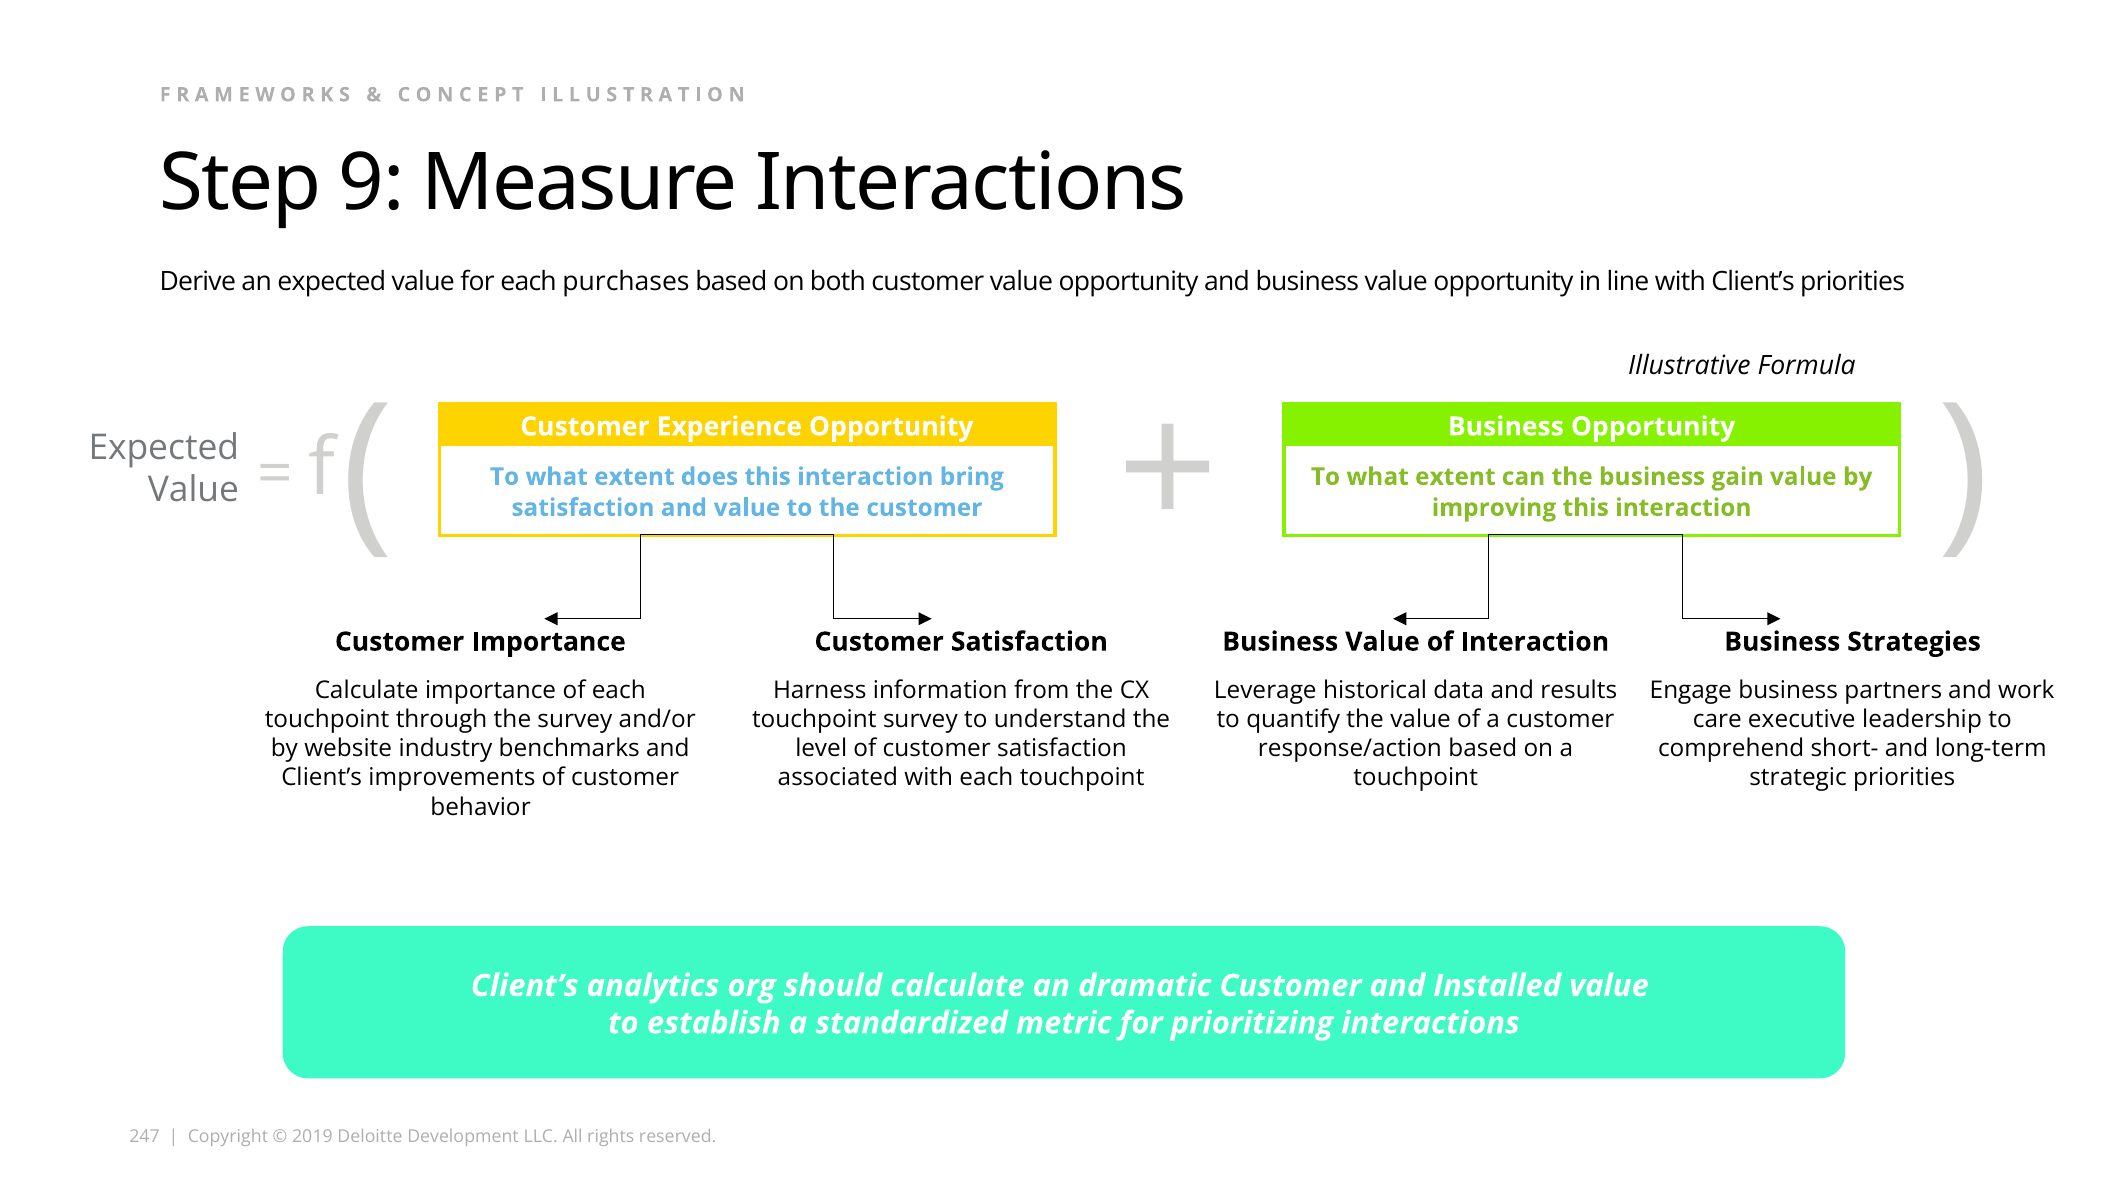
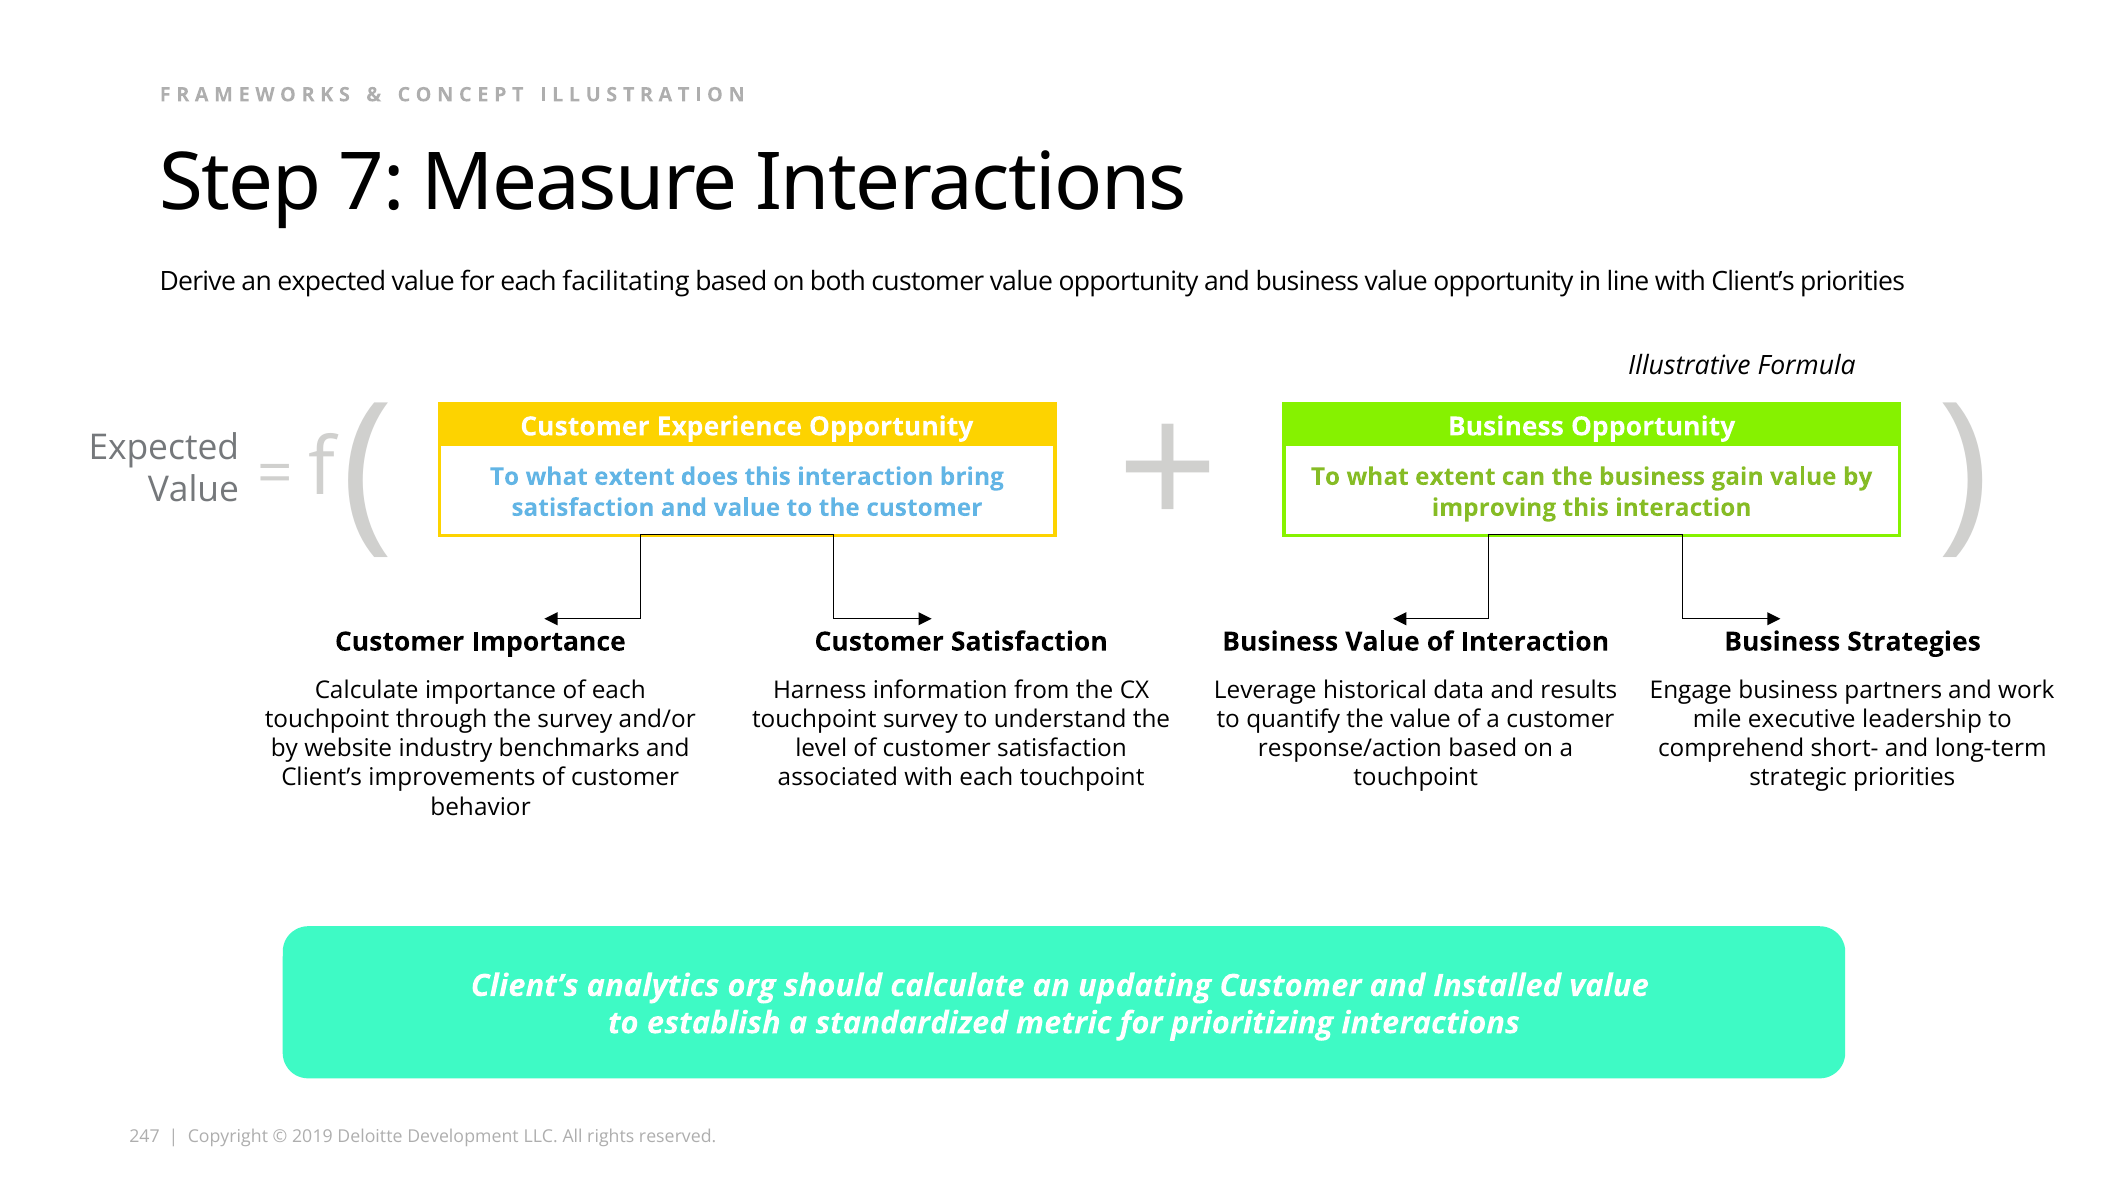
9: 9 -> 7 (372, 183)
purchases: purchases -> facilitating (626, 282)
care: care -> mile (1717, 719)
dramatic: dramatic -> updating (1145, 986)
